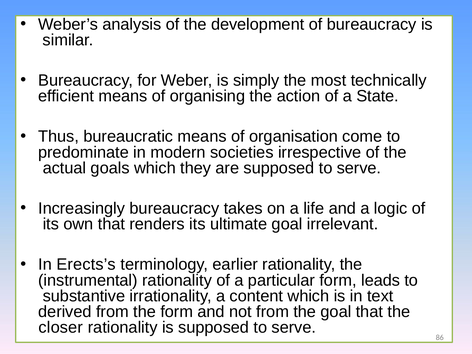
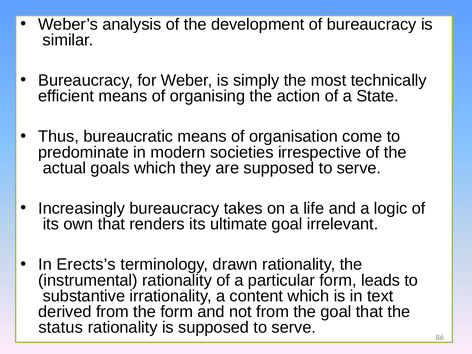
earlier: earlier -> drawn (235, 265)
closer: closer -> status (61, 327)
